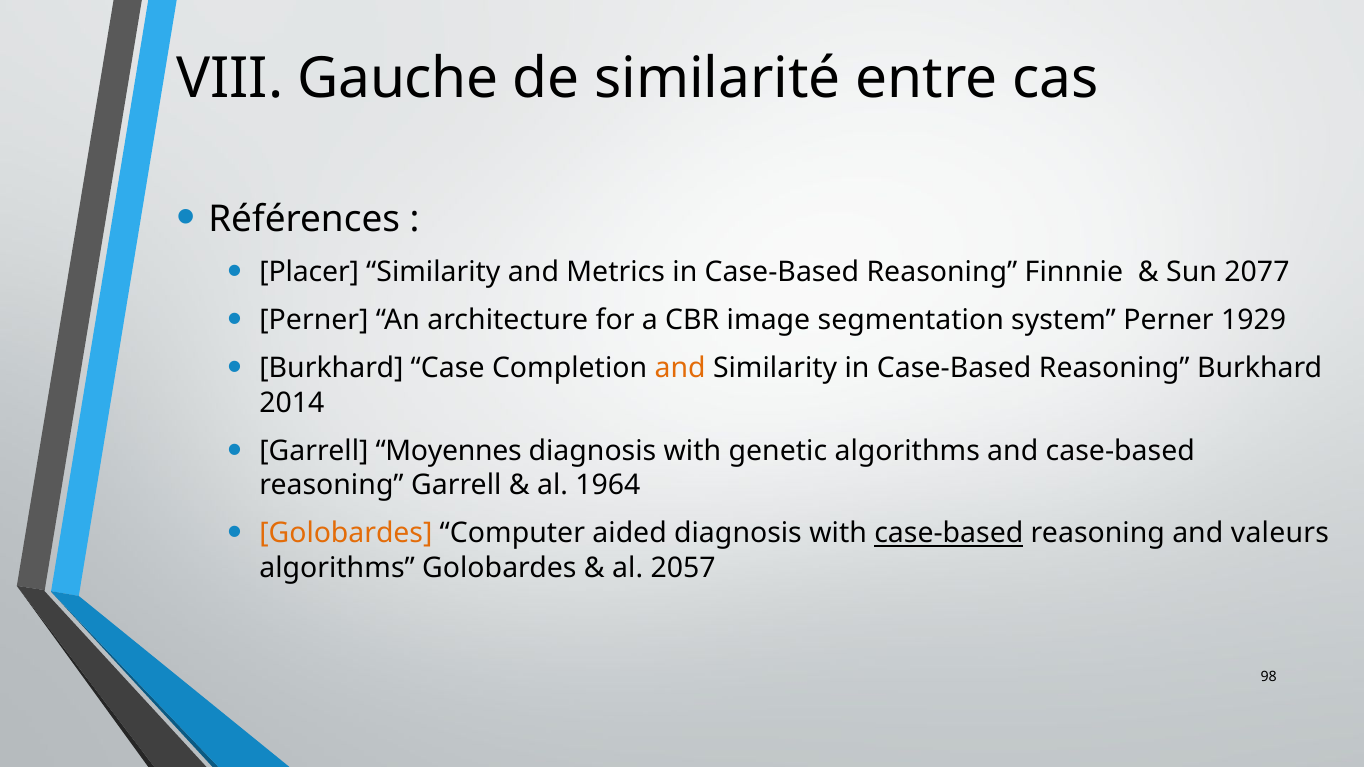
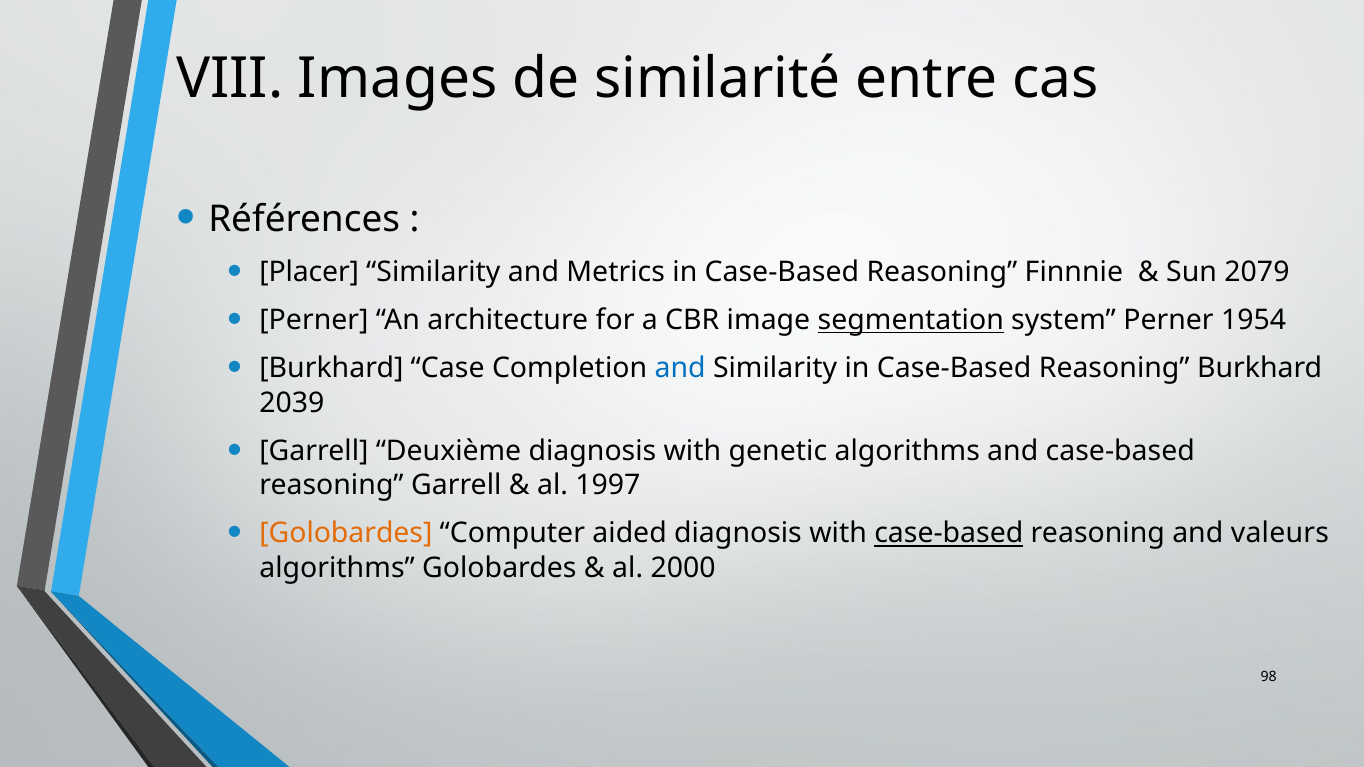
Gauche: Gauche -> Images (398, 79)
2077: 2077 -> 2079 (1257, 272)
segmentation underline: none -> present (911, 320)
1929: 1929 -> 1954 (1254, 320)
and colour: orange -> blue (680, 369)
2014: 2014 -> 2039 (292, 403)
Moyennes: Moyennes -> Deuxième (449, 451)
1964: 1964 -> 1997 (608, 485)
2057: 2057 -> 2000 (683, 568)
